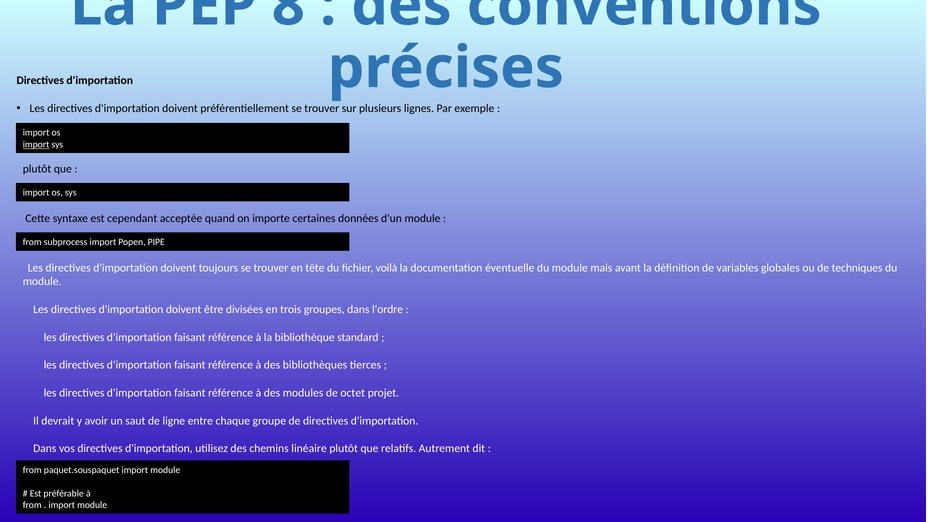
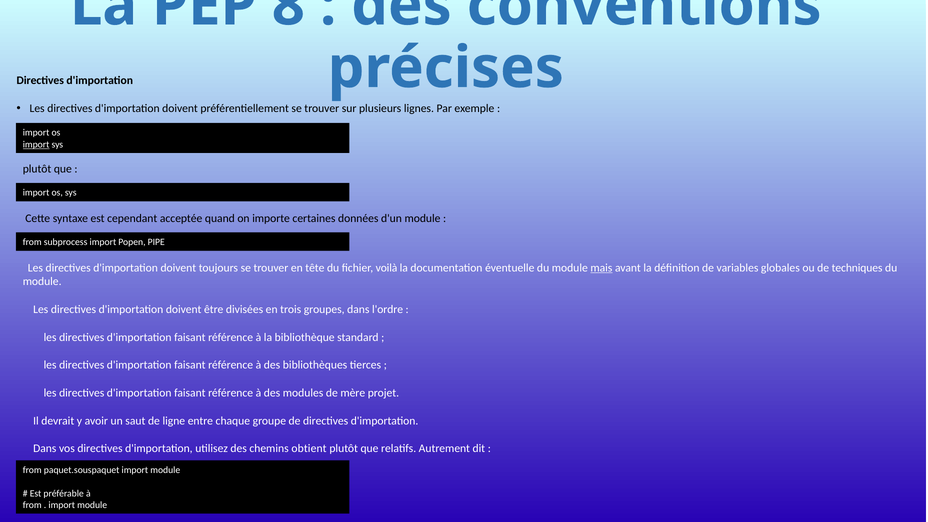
mais underline: none -> present (601, 268)
octet: octet -> mère (353, 393)
linéaire: linéaire -> obtient (309, 449)
